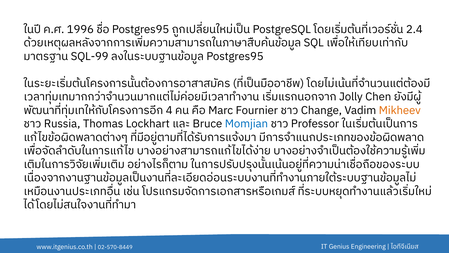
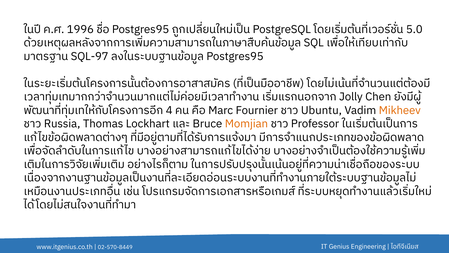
2.4: 2.4 -> 5.0 (414, 29)
SQL-99: SQL-99 -> SQL-97 (90, 56)
Change: Change -> Ubuntu (321, 110)
Momjian colour: blue -> orange (246, 124)
